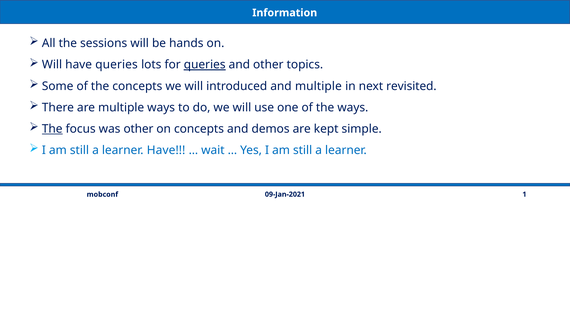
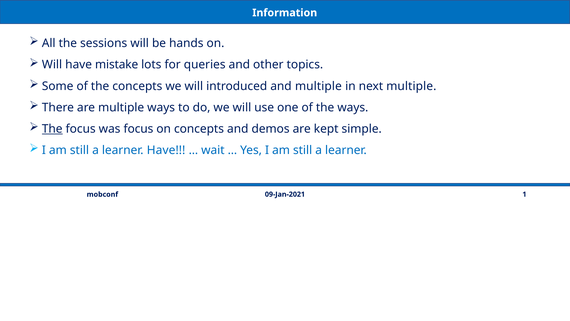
have queries: queries -> mistake (117, 65)
queries underline: present -> none (205, 65)
next revisited: revisited -> multiple (411, 86)
was other: other -> focus (138, 129)
